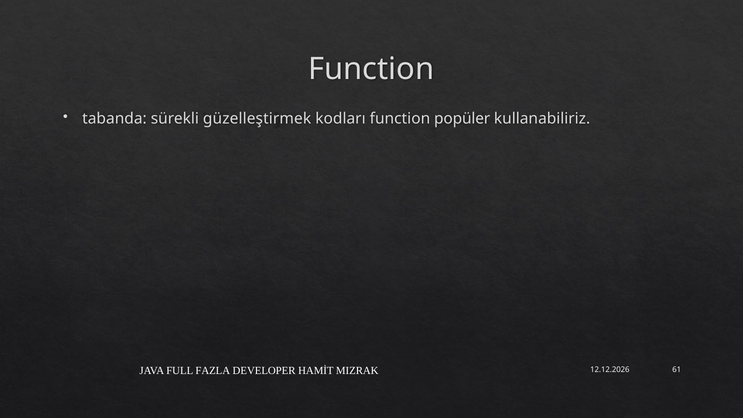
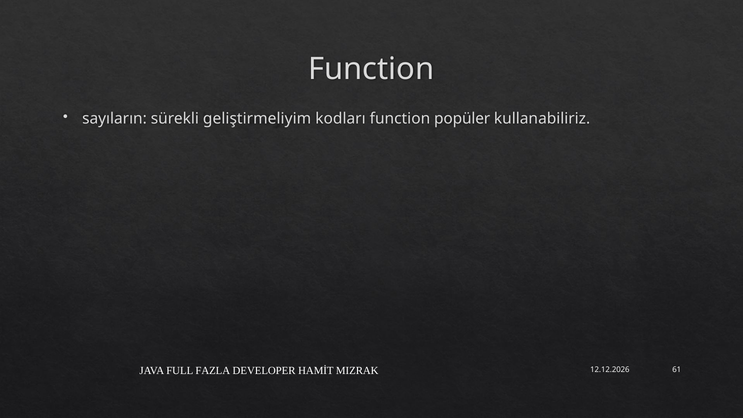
tabanda: tabanda -> sayıların (114, 119)
güzelleştirmek: güzelleştirmek -> geliştirmeliyim (257, 119)
